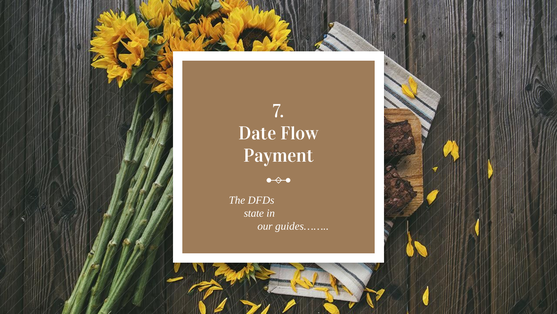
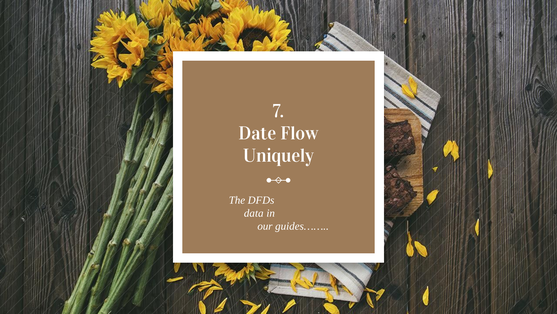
Payment: Payment -> Uniquely (279, 155)
state: state -> data (254, 213)
